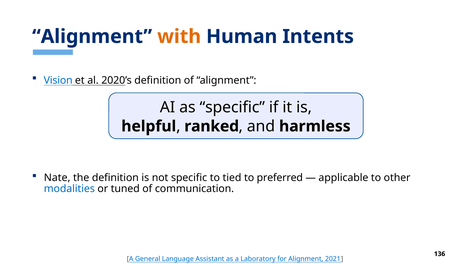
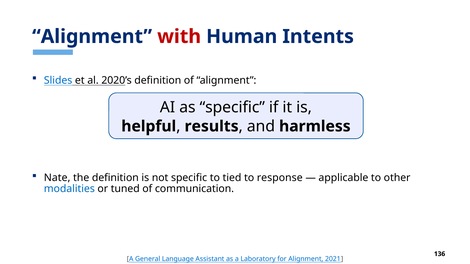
with colour: orange -> red (179, 37)
Vision: Vision -> Slides (58, 81)
ranked: ranked -> results (212, 126)
preferred: preferred -> response (280, 178)
